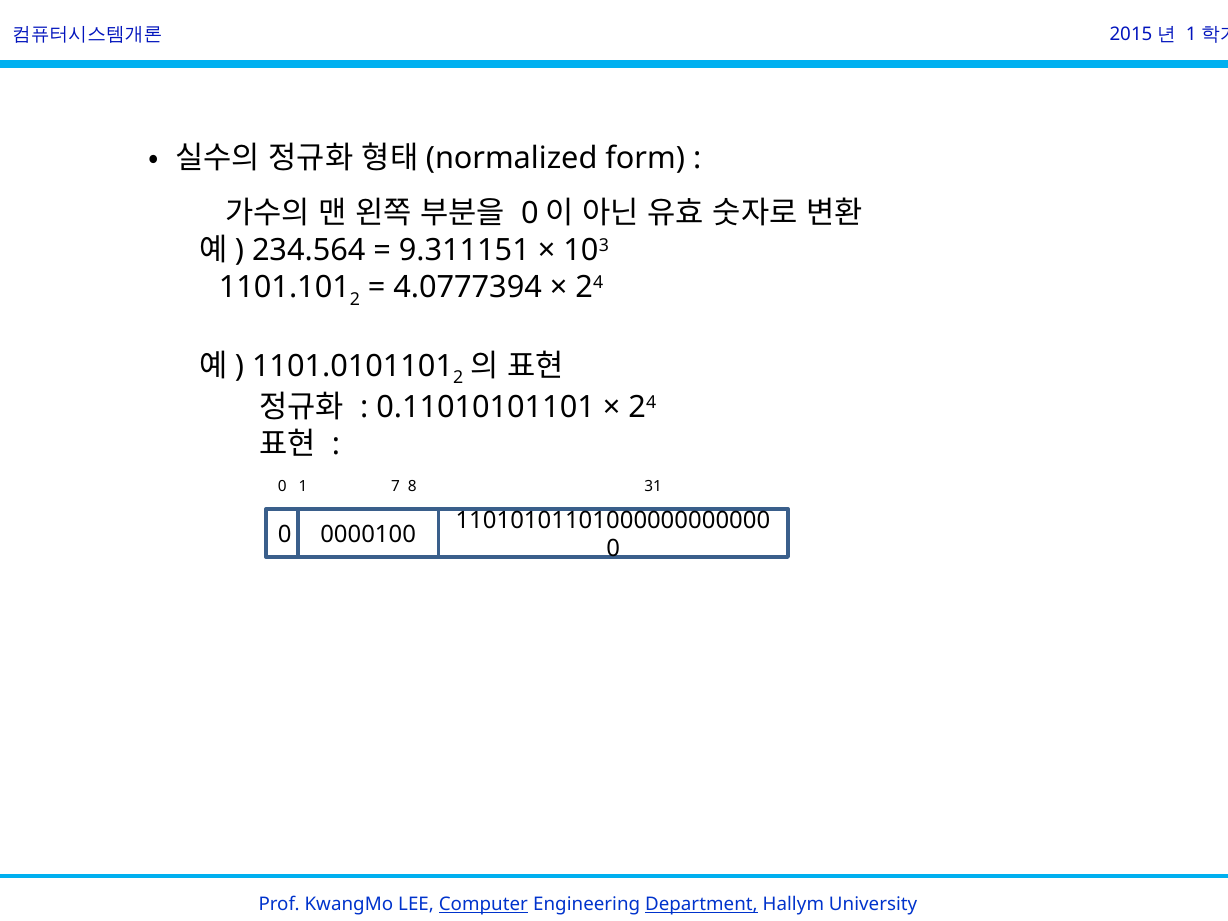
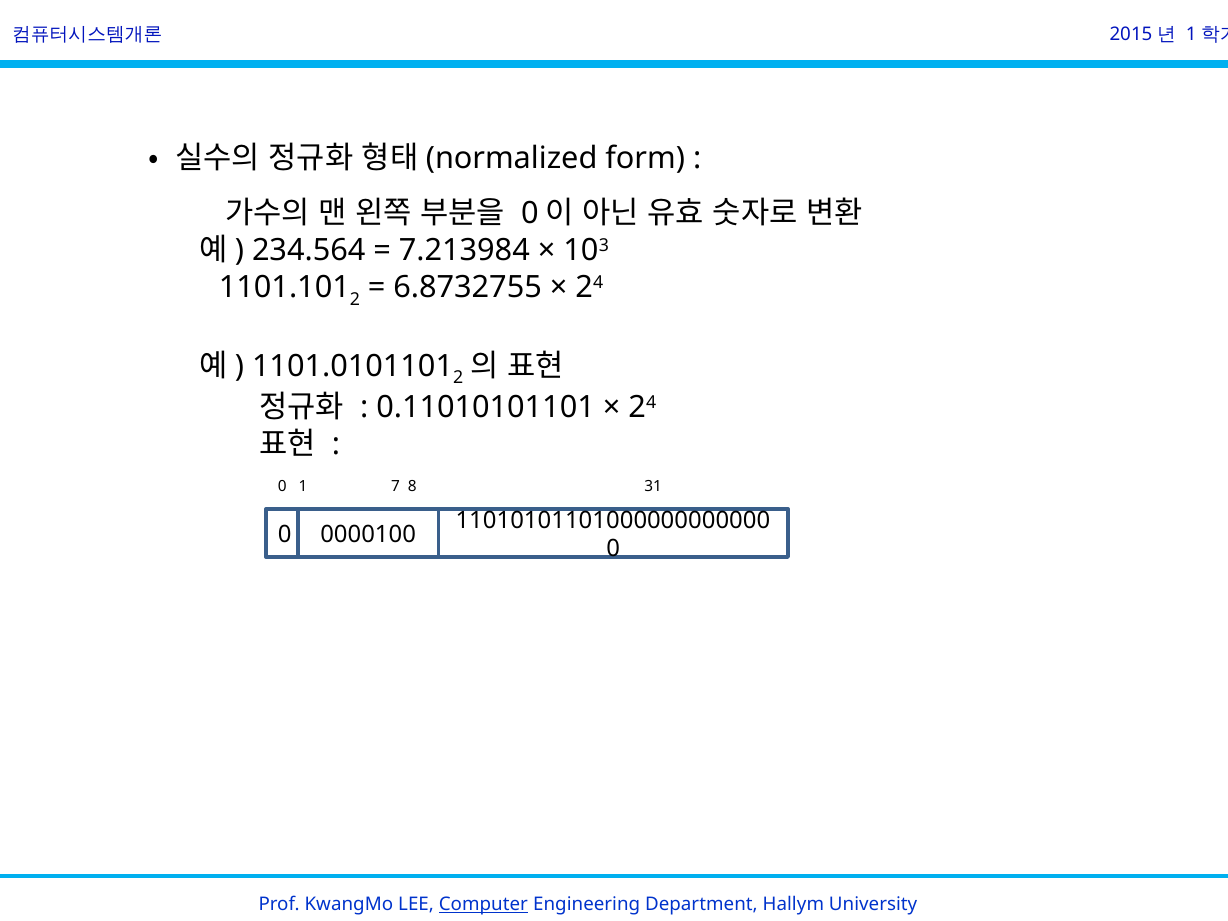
9.311151: 9.311151 -> 7.213984 (464, 250)
4.0777394: 4.0777394 -> 6.8732755 (468, 287)
Department underline: present -> none (701, 904)
